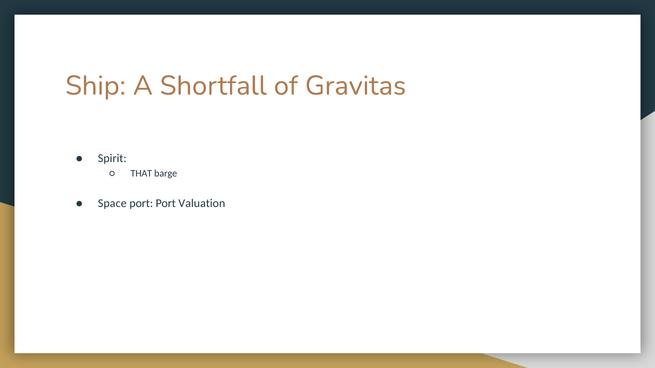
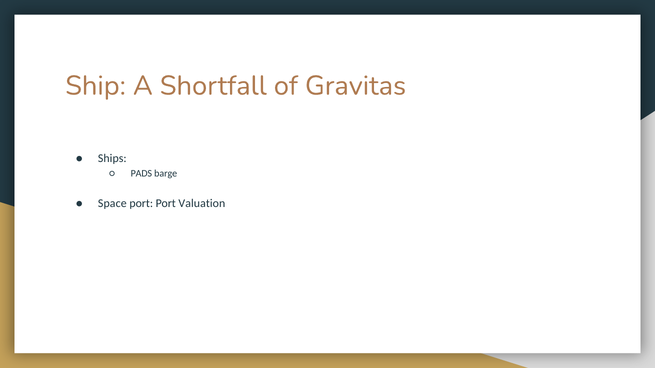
Spirit: Spirit -> Ships (112, 159)
THAT: THAT -> PADS (141, 174)
